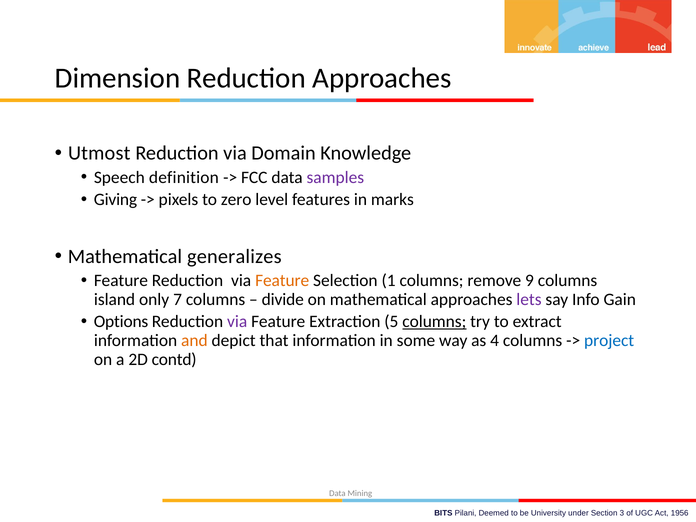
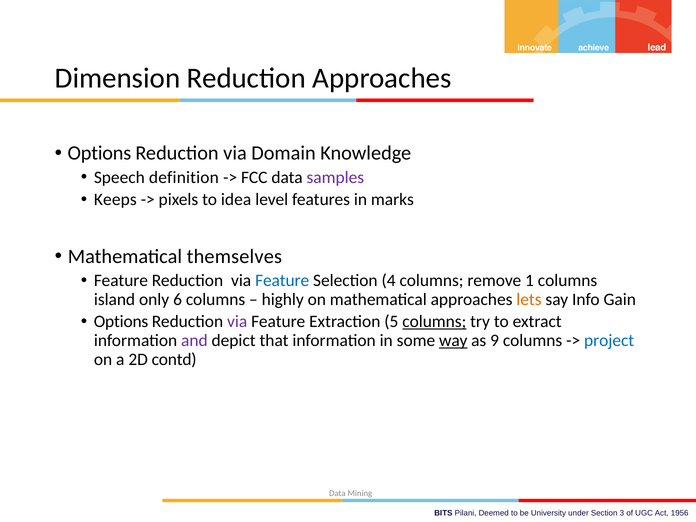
Utmost: Utmost -> Options (99, 153)
Giving: Giving -> Keeps (115, 200)
zero: zero -> idea (236, 200)
generalizes: generalizes -> themselves (234, 256)
Feature colour: orange -> blue (282, 280)
1: 1 -> 4 (389, 280)
9: 9 -> 1 (530, 280)
7: 7 -> 6 (178, 299)
divide: divide -> highly (283, 299)
lets colour: purple -> orange (529, 299)
and colour: orange -> purple (194, 340)
way underline: none -> present (453, 340)
4: 4 -> 9 (495, 340)
